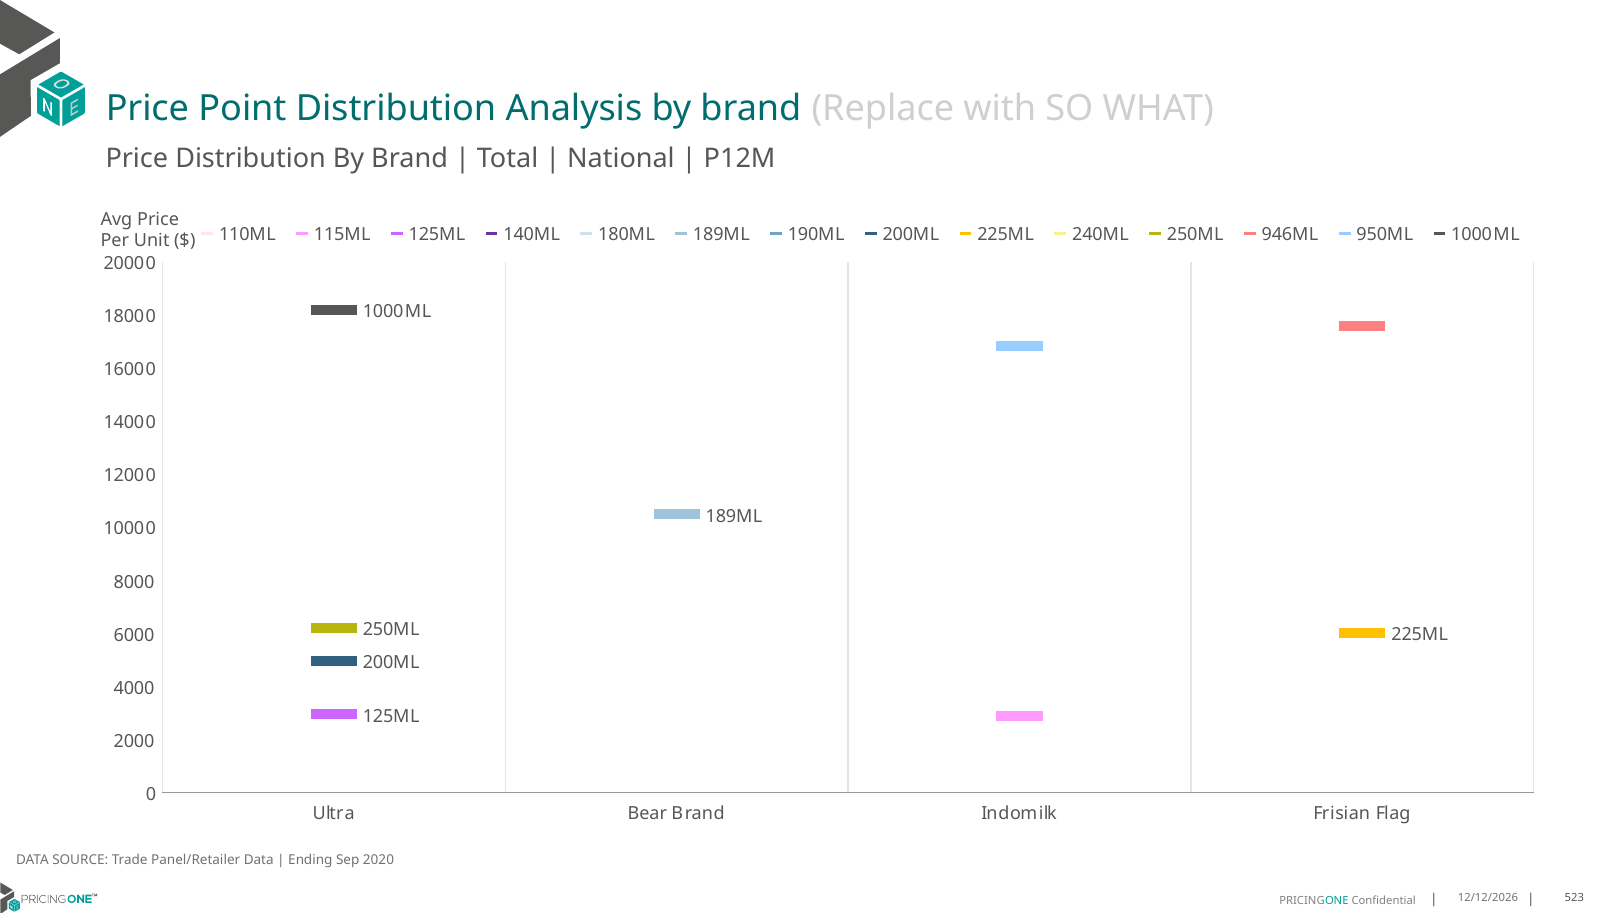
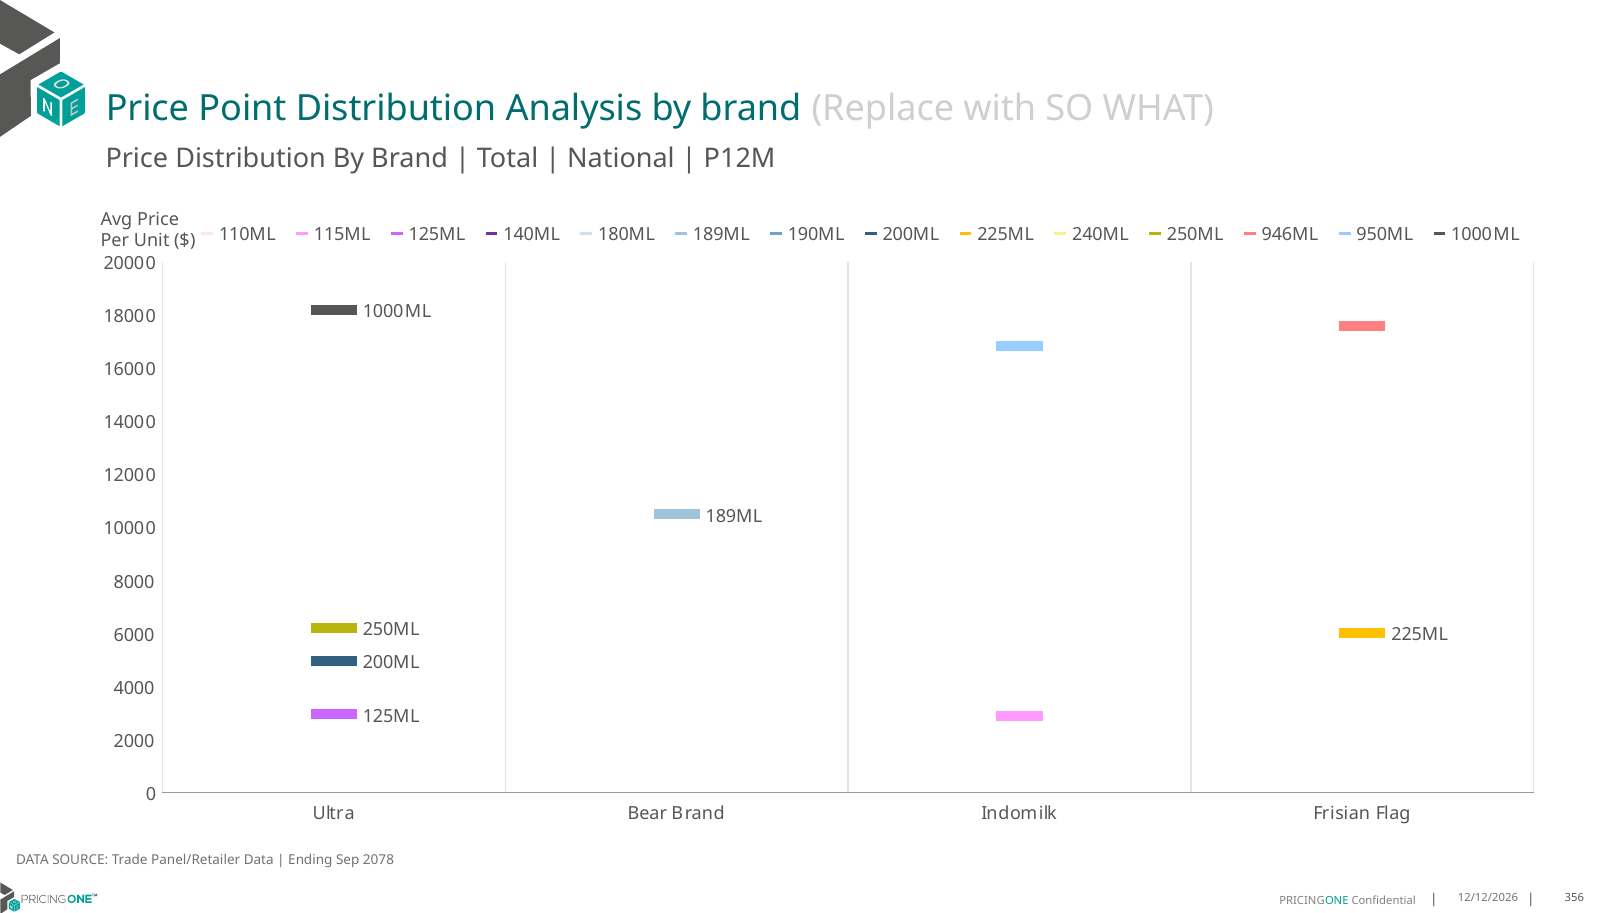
2020: 2020 -> 2078 (378, 860)
523: 523 -> 356 (1574, 898)
